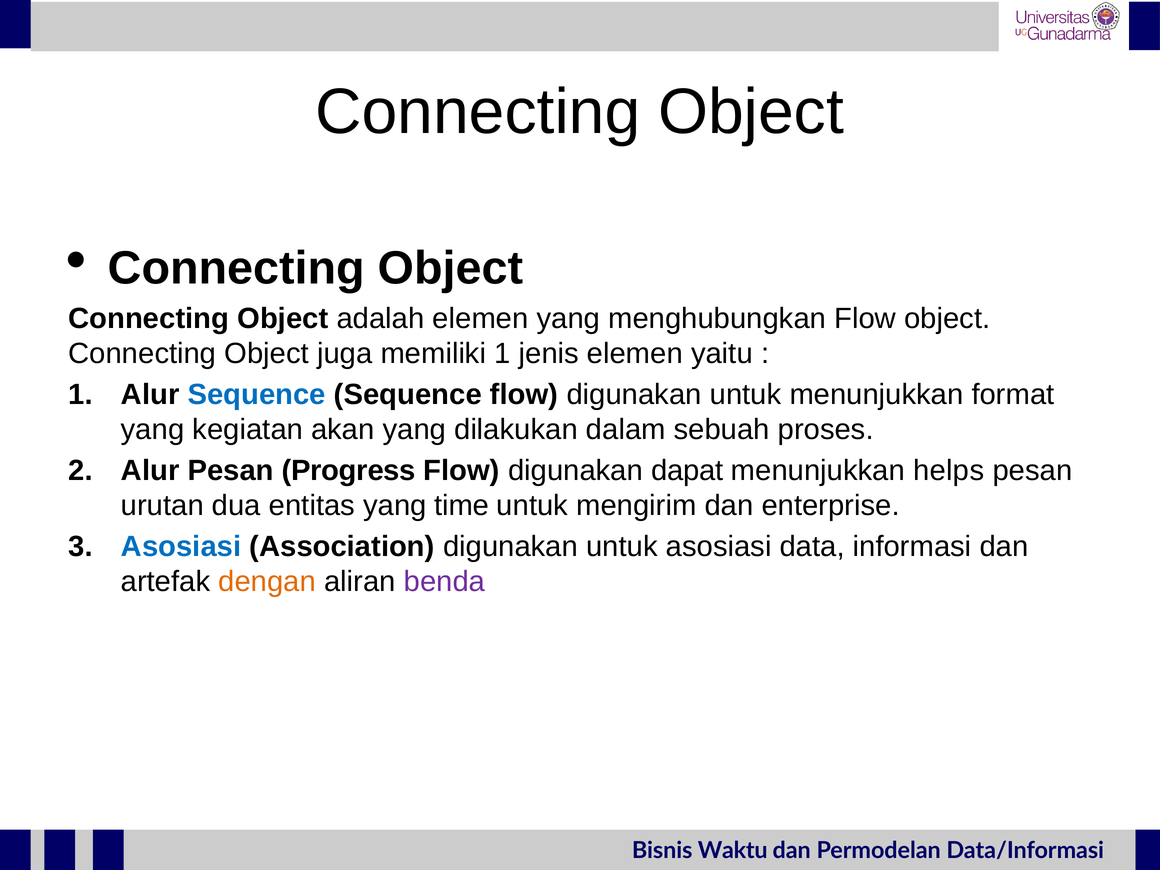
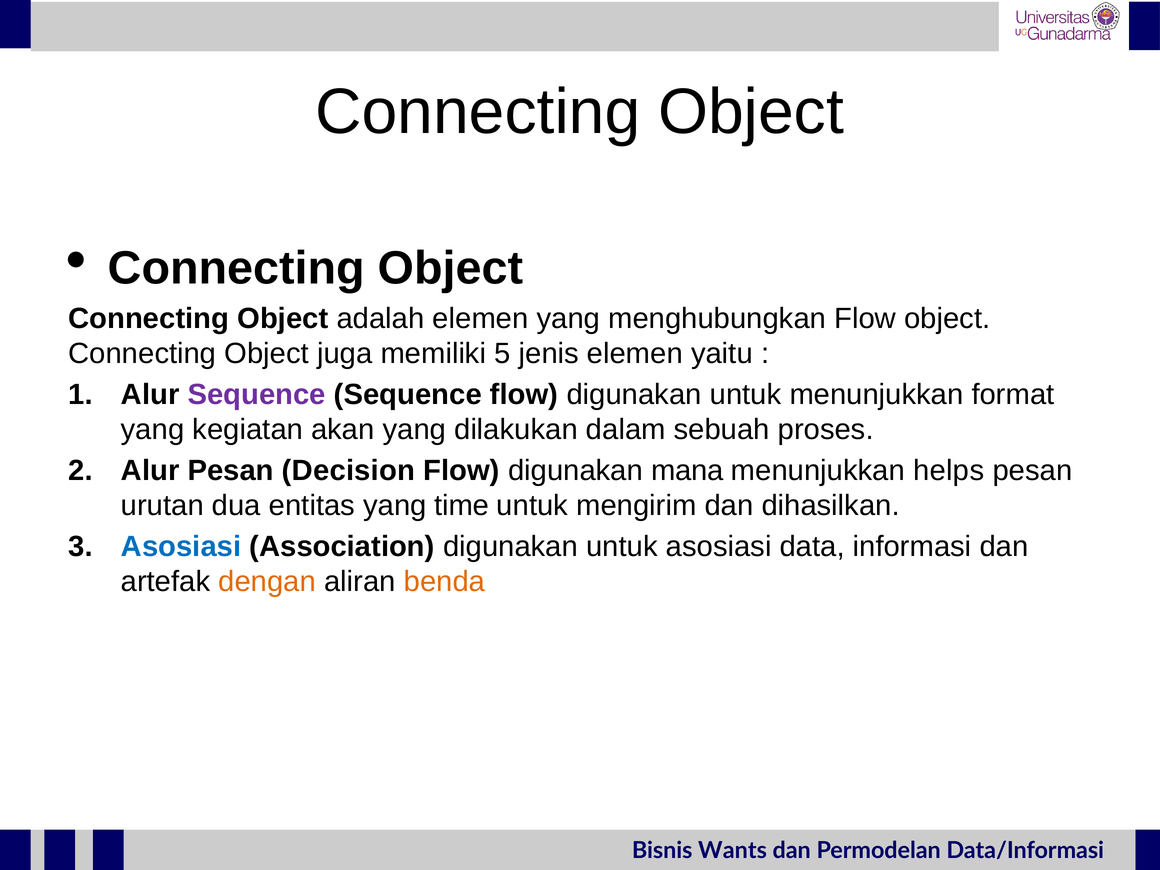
memiliki 1: 1 -> 5 (502, 353)
Sequence colour: blue -> purple (257, 394)
Progress: Progress -> Decision (348, 470)
dapat: dapat -> mana (687, 470)
enterprise: enterprise -> dihasilkan (831, 505)
benda colour: purple -> orange (444, 581)
Waktu: Waktu -> Wants (733, 850)
